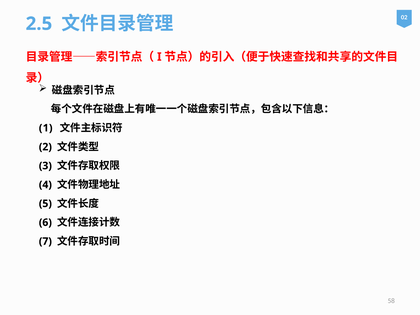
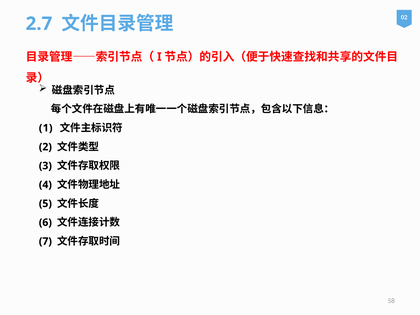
2.5: 2.5 -> 2.7 (39, 24)
